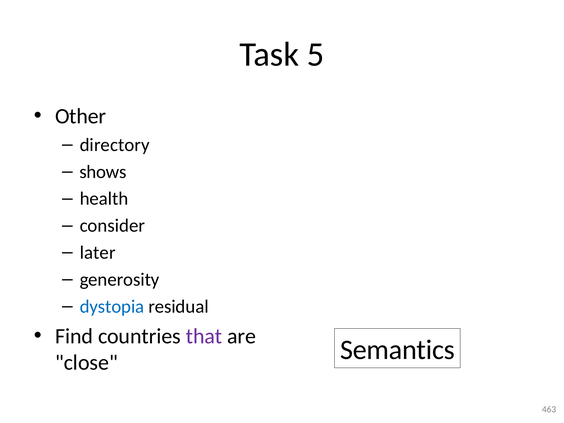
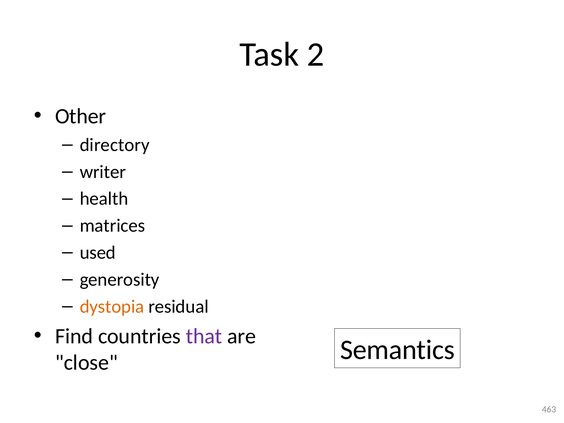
5: 5 -> 2 (316, 55)
shows: shows -> writer (103, 172)
consider: consider -> matrices (112, 226)
later: later -> used (98, 253)
dystopia colour: blue -> orange (112, 307)
